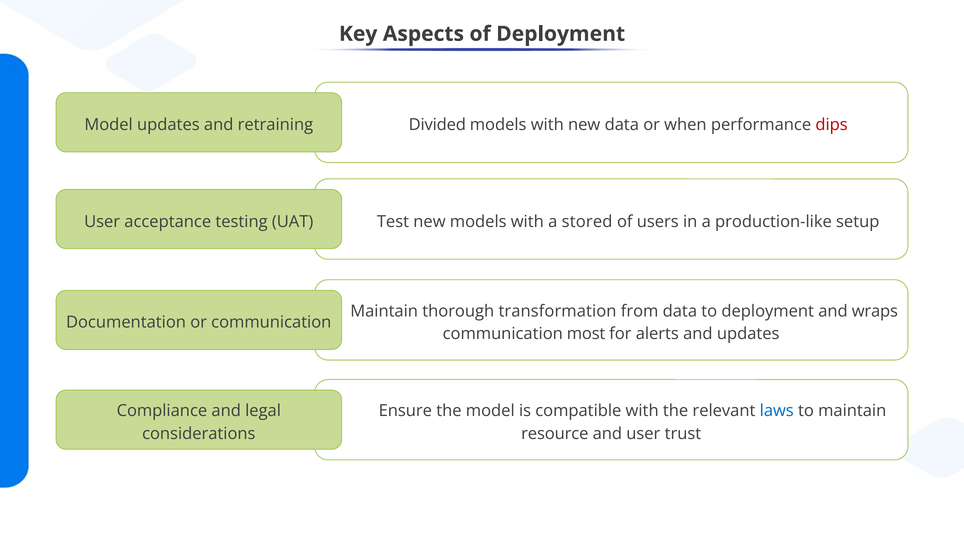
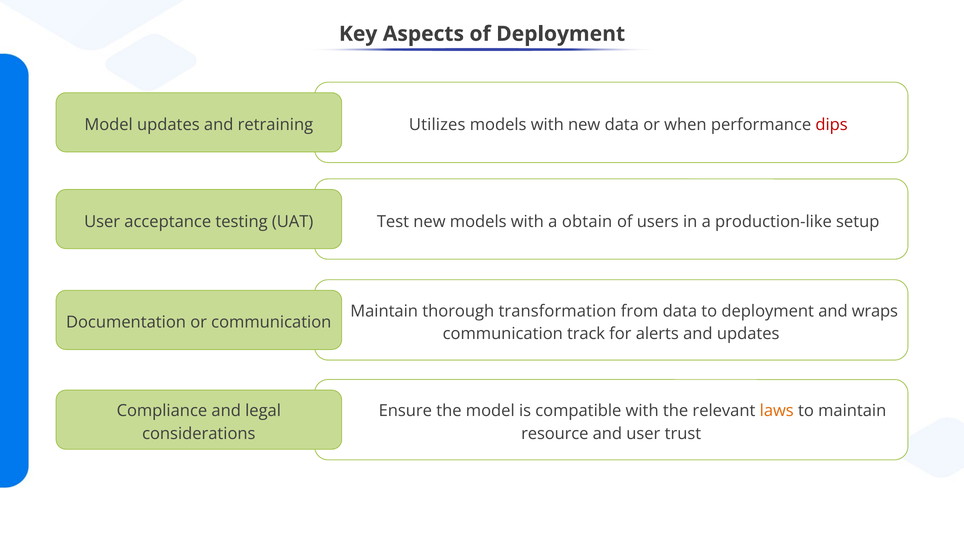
Divided: Divided -> Utilizes (437, 125)
stored: stored -> obtain (587, 222)
most: most -> track (586, 334)
laws colour: blue -> orange (777, 411)
